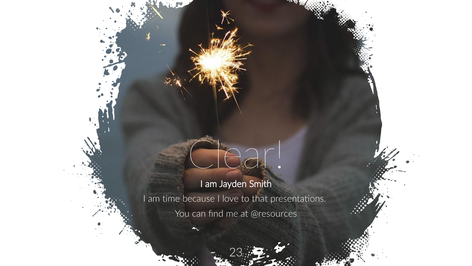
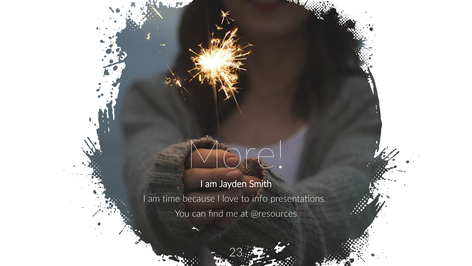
Clear: Clear -> More (236, 155)
that: that -> info (260, 199)
